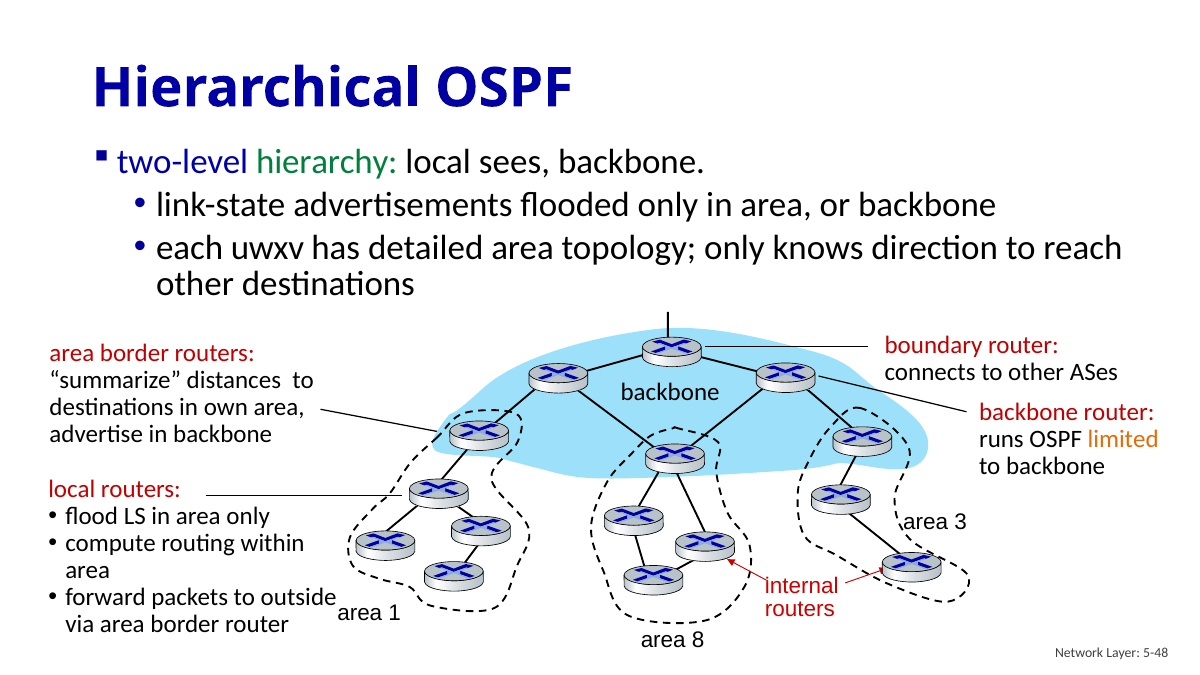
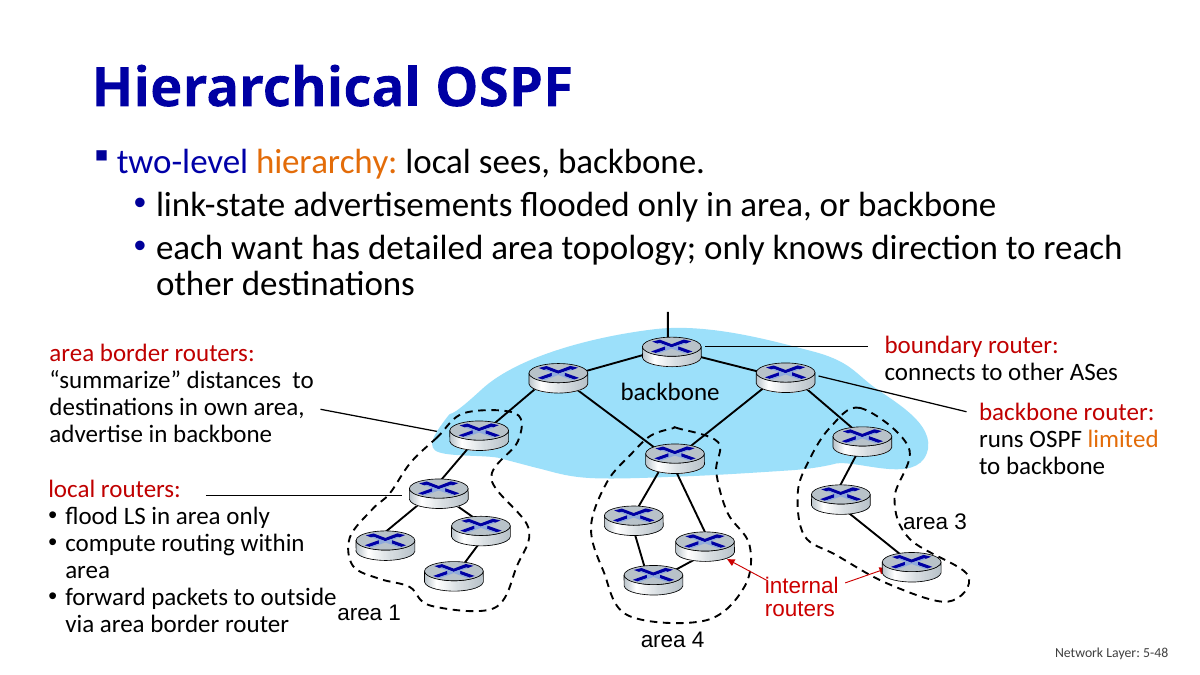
hierarchy colour: green -> orange (327, 162)
uwxv: uwxv -> want (267, 248)
8: 8 -> 4 (698, 640)
